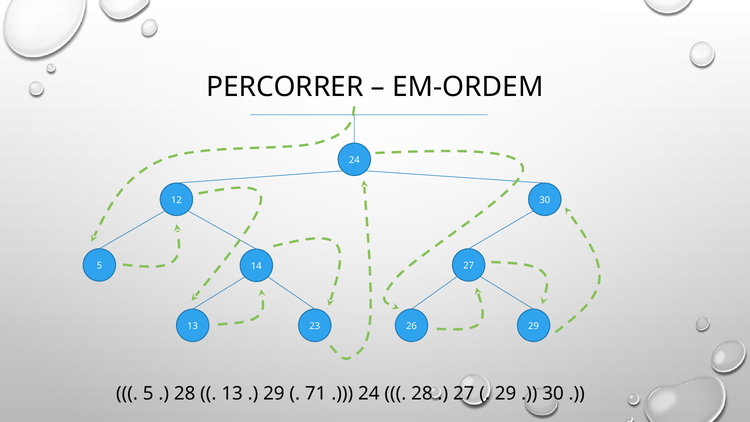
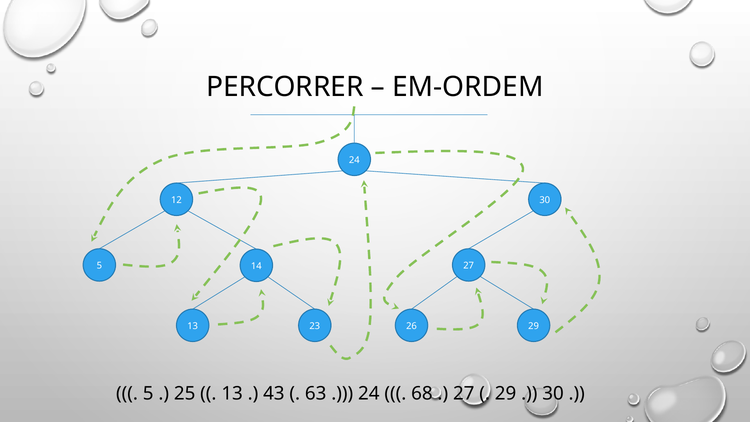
28: 28 -> 25 (185, 393)
29: 29 -> 43 (274, 393)
71: 71 -> 63 (316, 393)
28: 28 -> 68 (422, 393)
